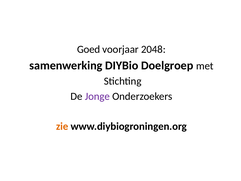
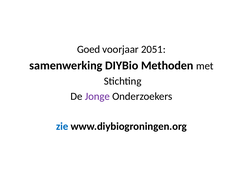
2048: 2048 -> 2051 (153, 49)
Doelgroep: Doelgroep -> Methoden (167, 65)
zie colour: orange -> blue (62, 126)
